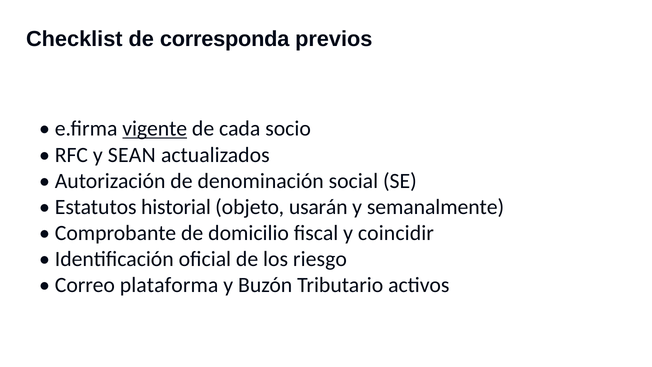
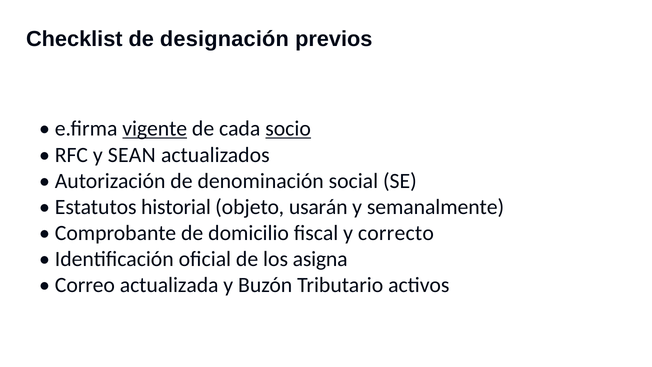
corresponda: corresponda -> designación (224, 39)
socio underline: none -> present (288, 129)
coincidir: coincidir -> correcto (396, 233)
riesgo: riesgo -> asigna (320, 259)
plataforma: plataforma -> actualizada (169, 285)
